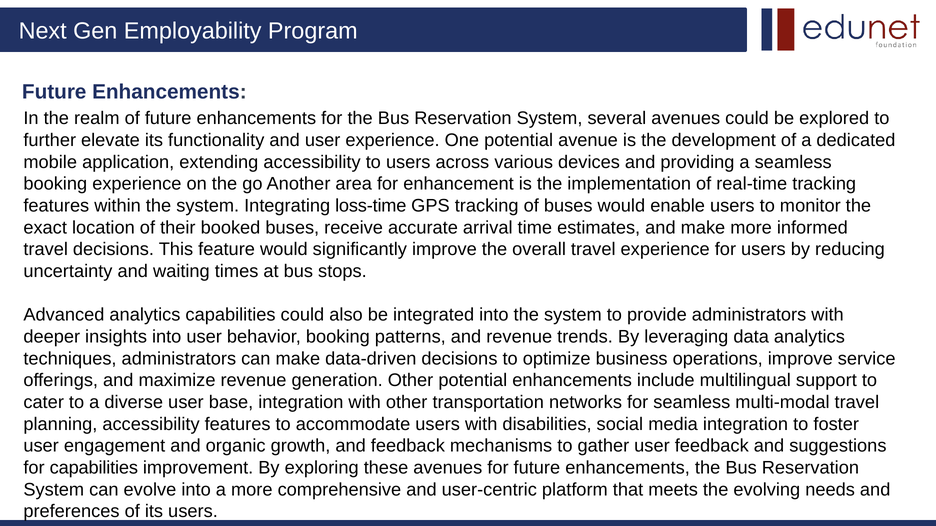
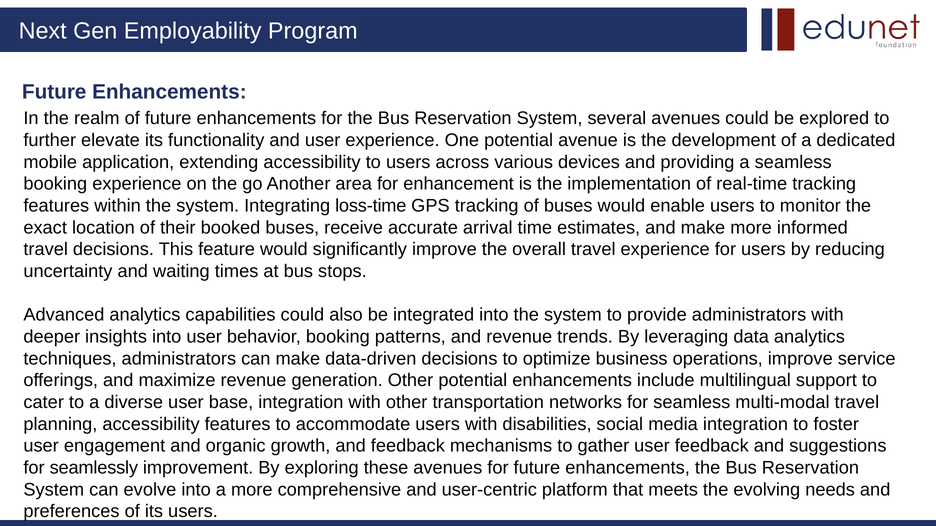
for capabilities: capabilities -> seamlessly (94, 468)
